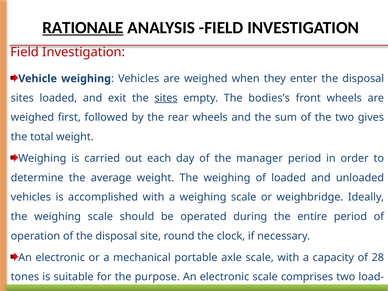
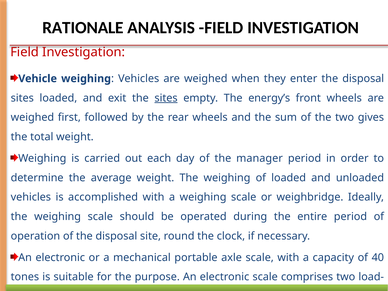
RATIONALE underline: present -> none (83, 28)
bodies’s: bodies’s -> energy’s (269, 98)
28: 28 -> 40 (378, 258)
